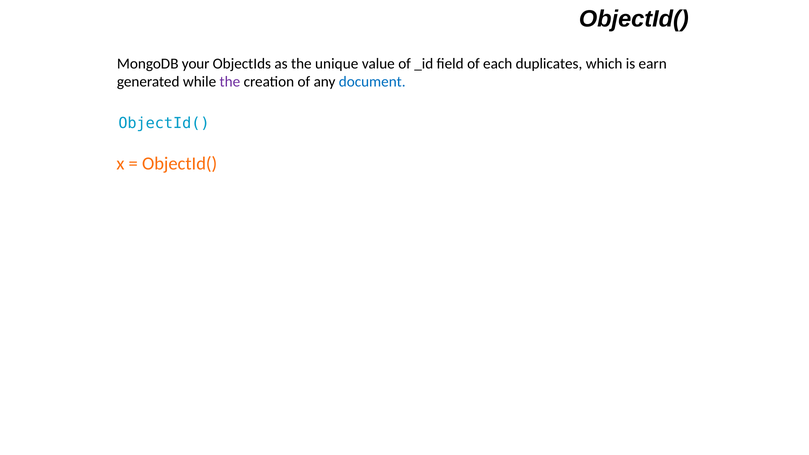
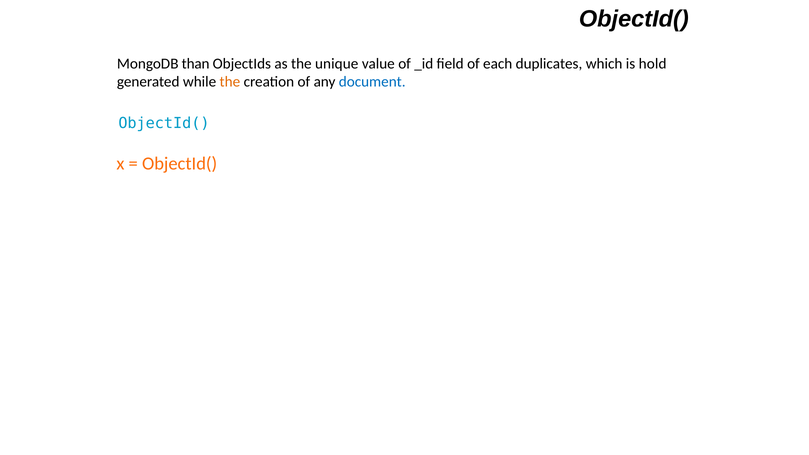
your: your -> than (196, 64)
earn: earn -> hold (653, 64)
the colour: purple -> orange (230, 82)
